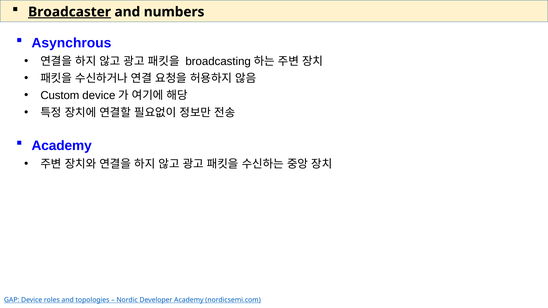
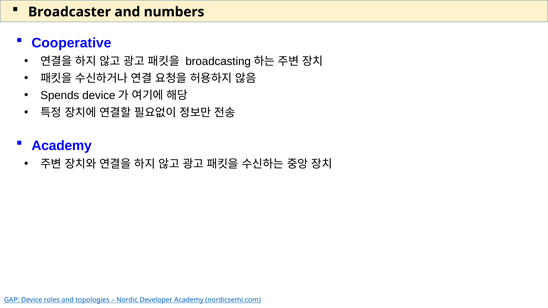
Broadcaster underline: present -> none (70, 12)
Asynchrous: Asynchrous -> Cooperative (71, 43)
Custom: Custom -> Spends (60, 96)
